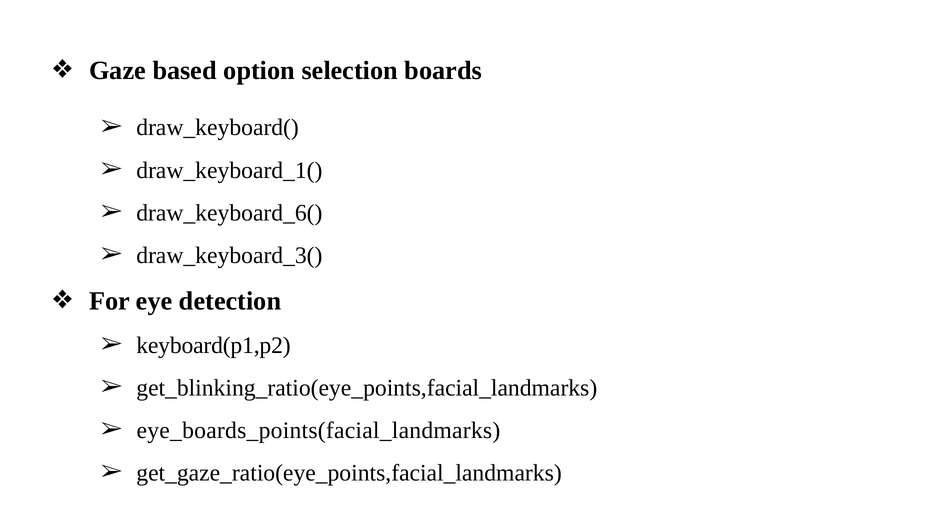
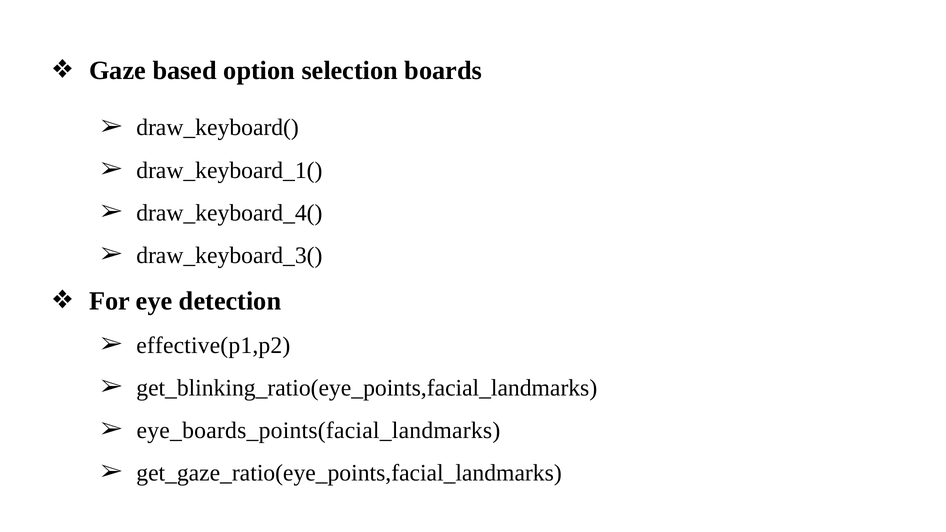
draw_keyboard_6(: draw_keyboard_6( -> draw_keyboard_4( (229, 213)
keyboard(p1,p2: keyboard(p1,p2 -> effective(p1,p2 (213, 345)
